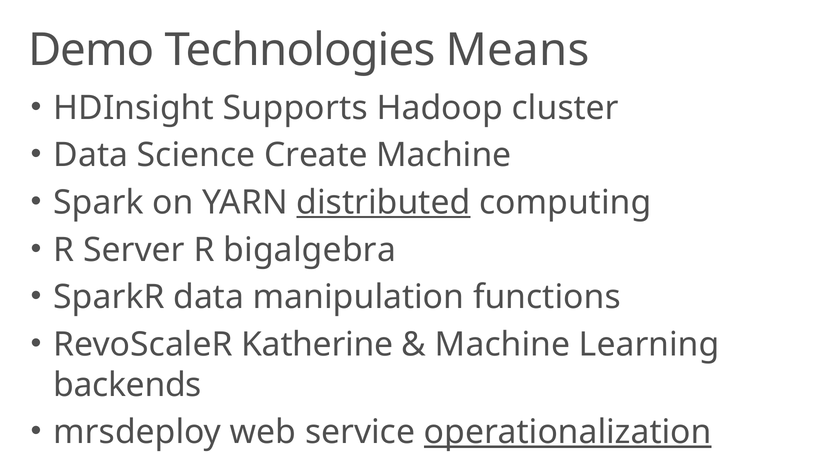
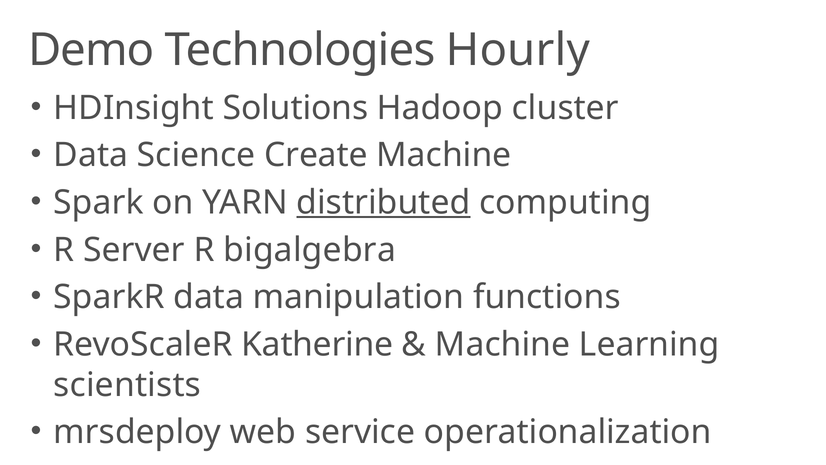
Means: Means -> Hourly (518, 50)
Supports: Supports -> Solutions (295, 108)
backends: backends -> scientists (127, 385)
operationalization underline: present -> none (568, 432)
